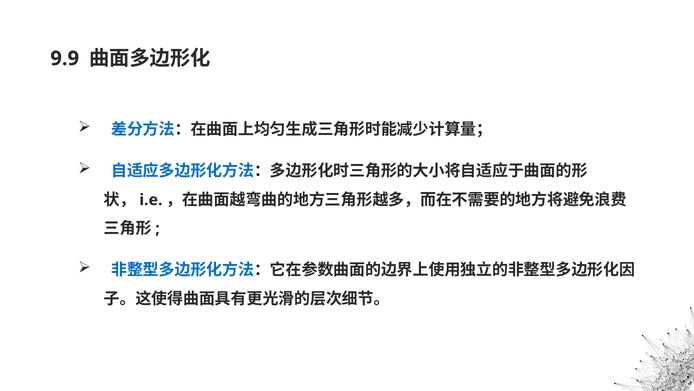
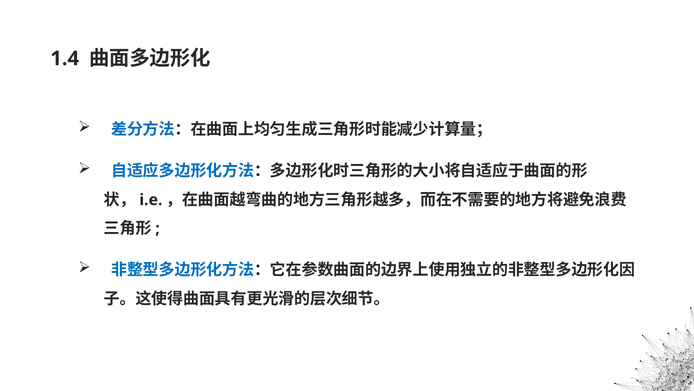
9.9: 9.9 -> 1.4 (65, 58)
